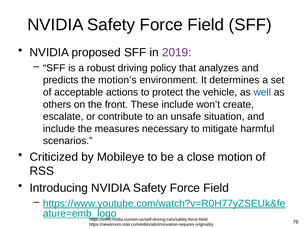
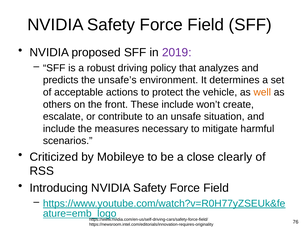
motion’s: motion’s -> unsafe’s (117, 80)
well colour: blue -> orange (262, 92)
motion: motion -> clearly (235, 157)
